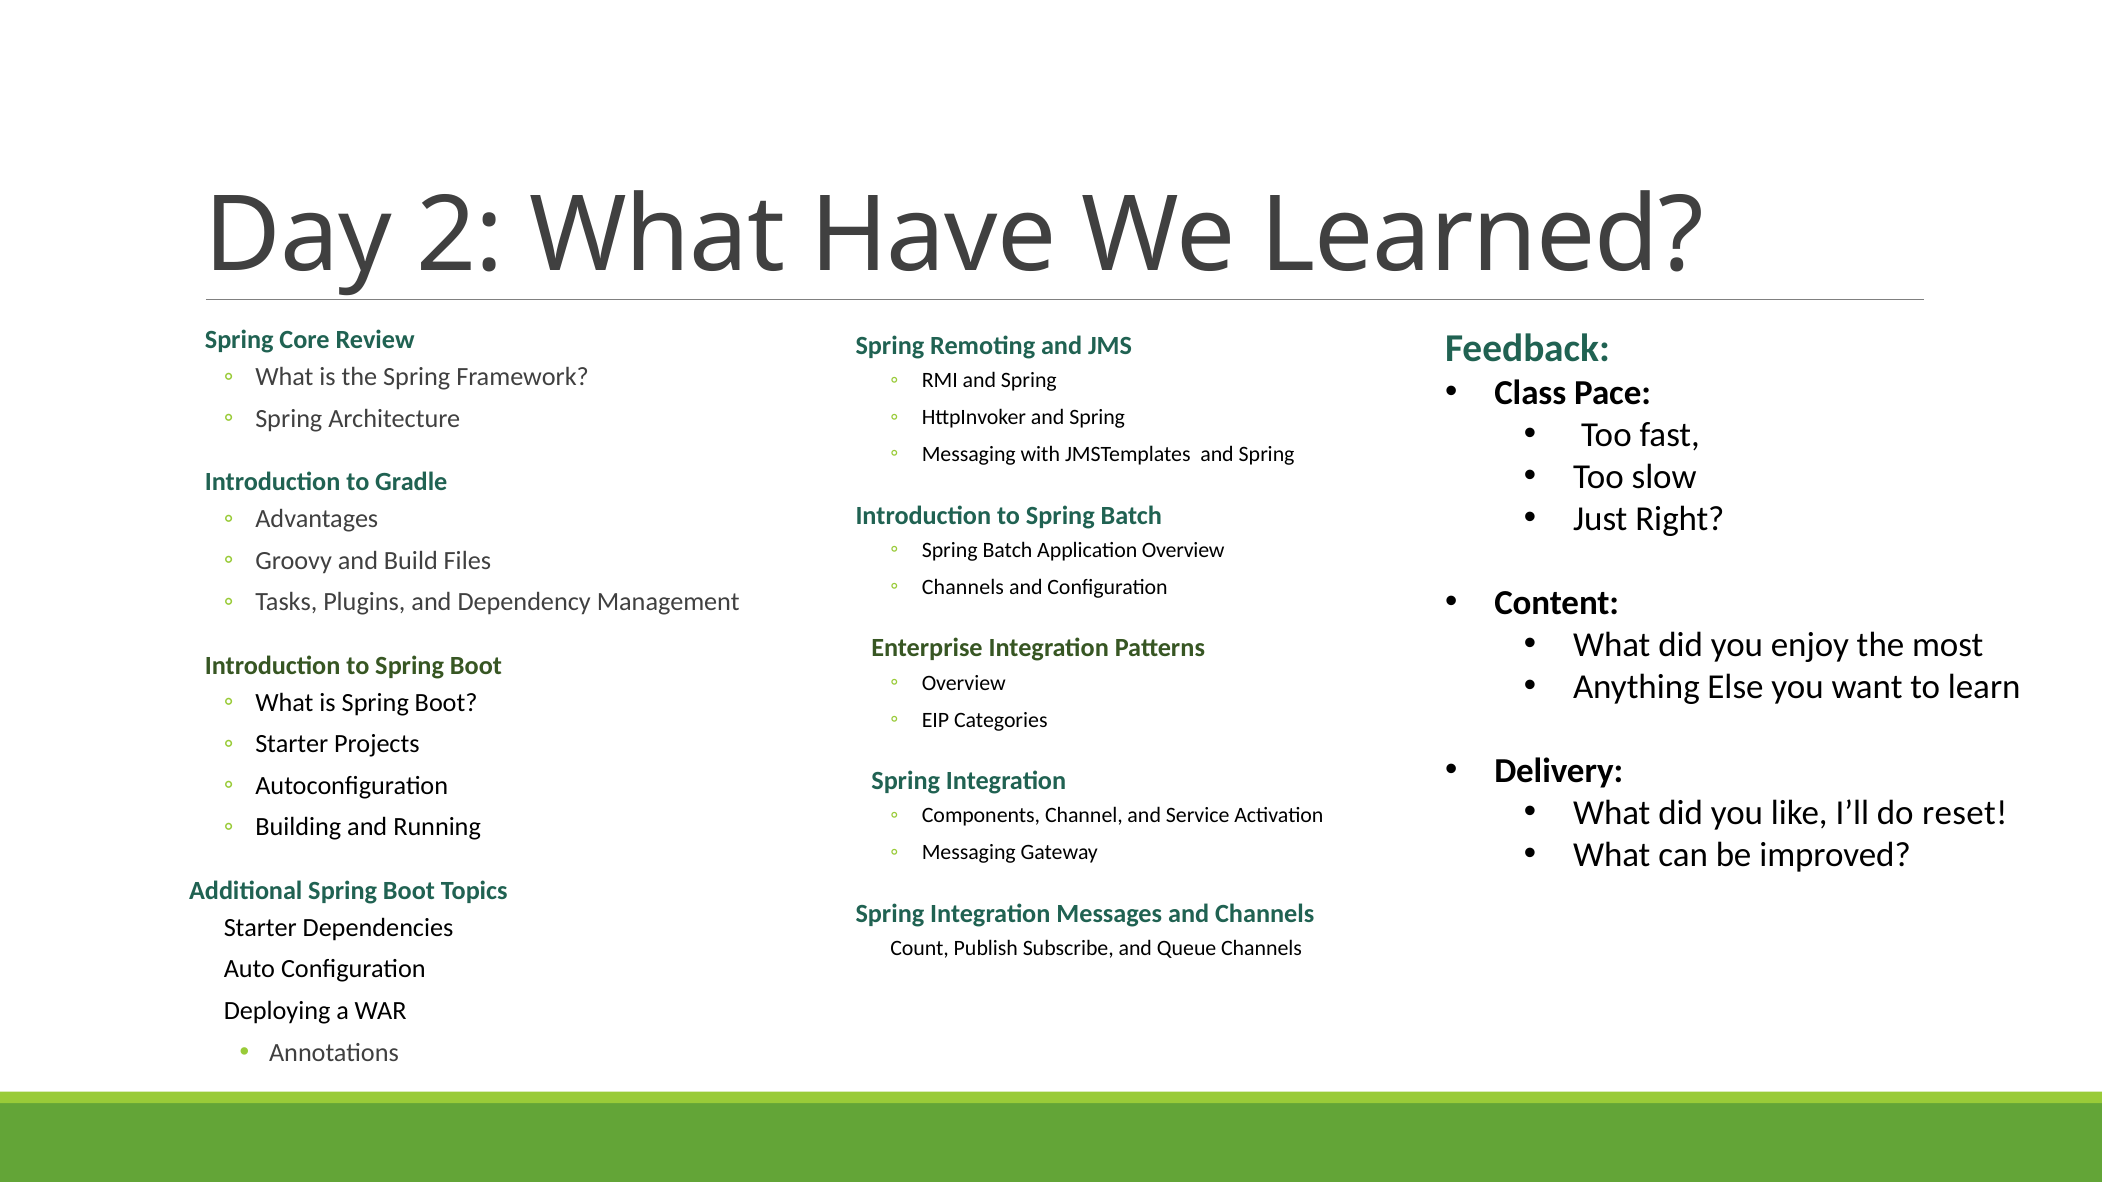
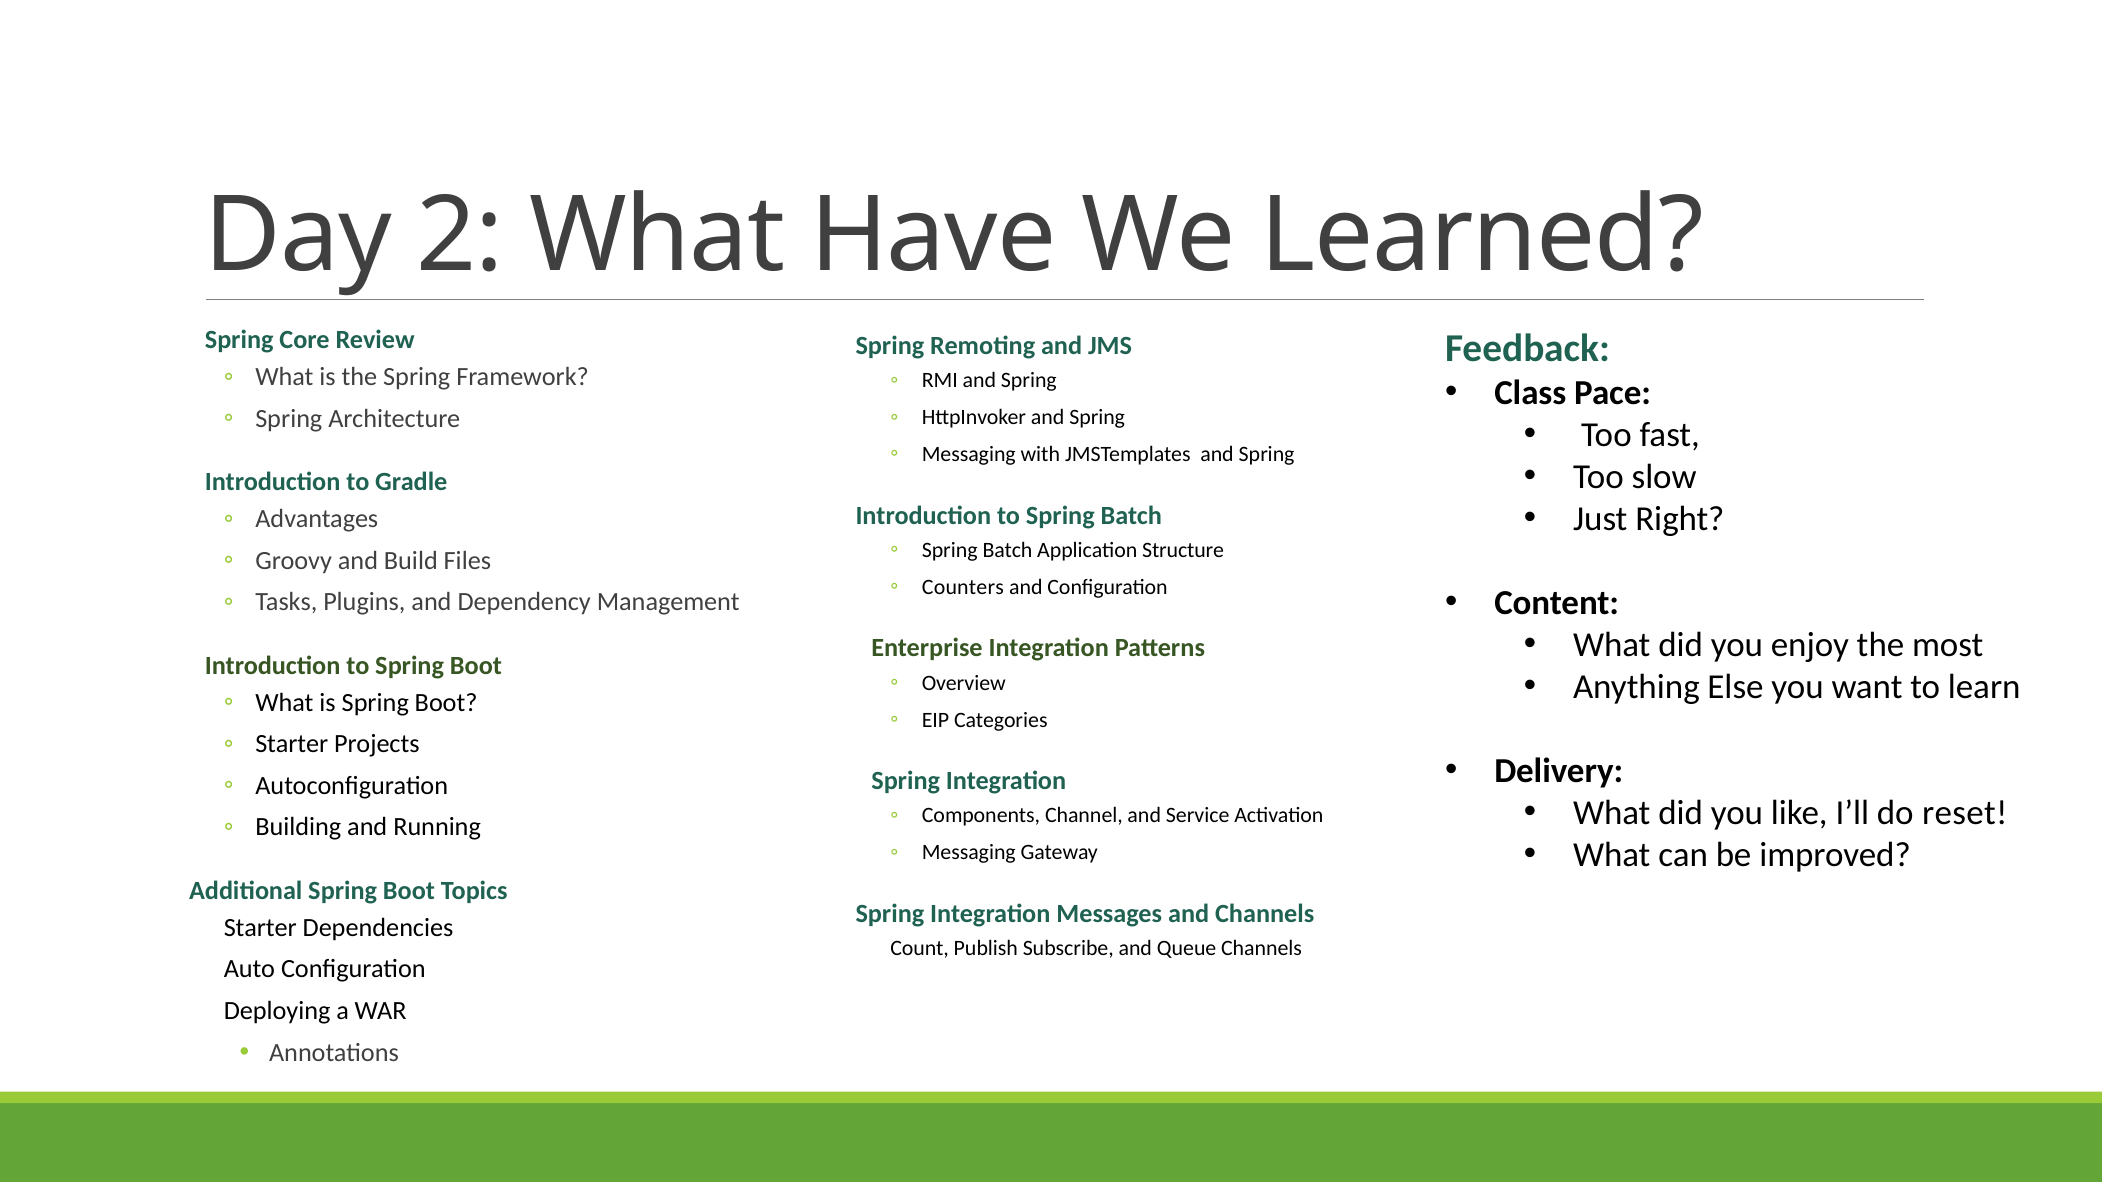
Application Overview: Overview -> Structure (1183, 550)
Channels: Channels -> Counters (963, 587)
